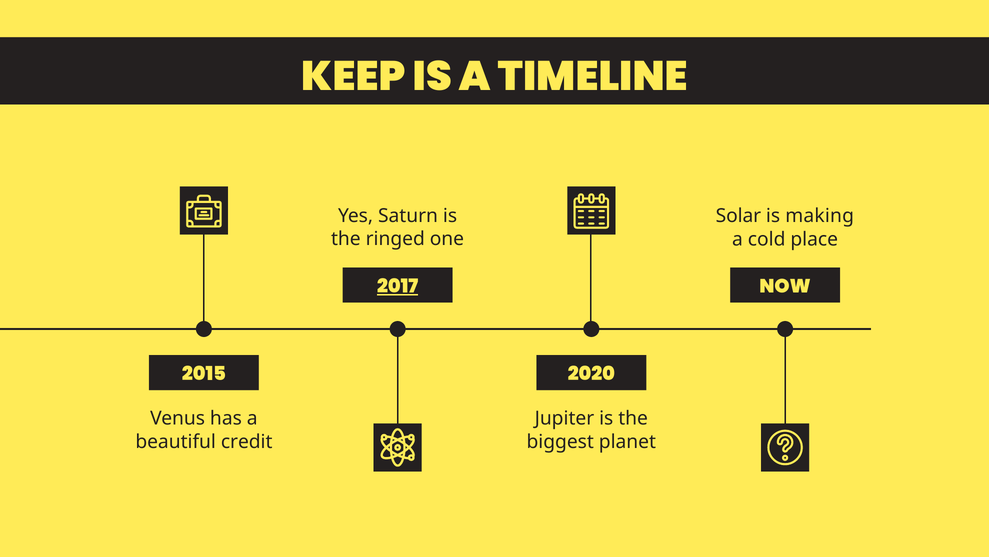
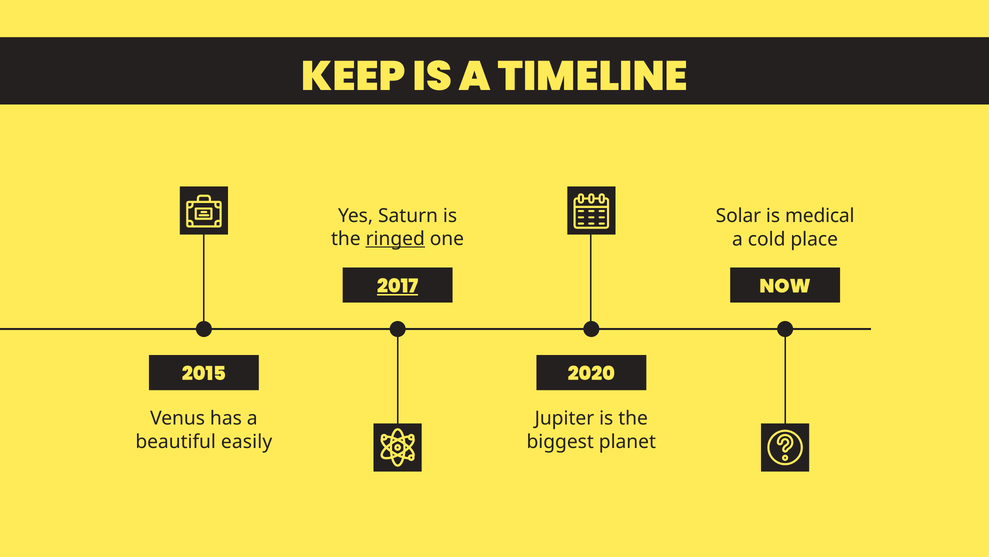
making: making -> medical (820, 216)
ringed underline: none -> present (395, 239)
credit: credit -> easily (247, 441)
